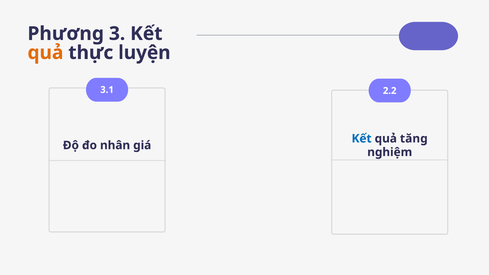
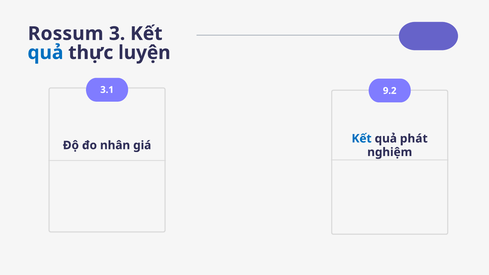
Phương: Phương -> Rossum (66, 34)
quả colour: orange -> blue (45, 53)
2.2: 2.2 -> 9.2 (390, 91)
tăng: tăng -> phát (414, 139)
